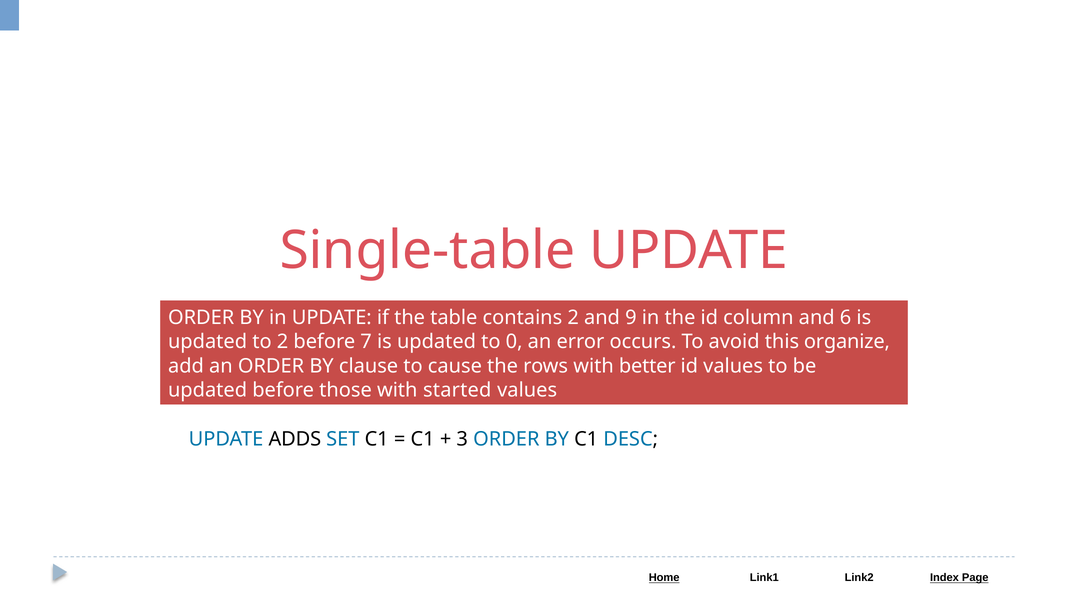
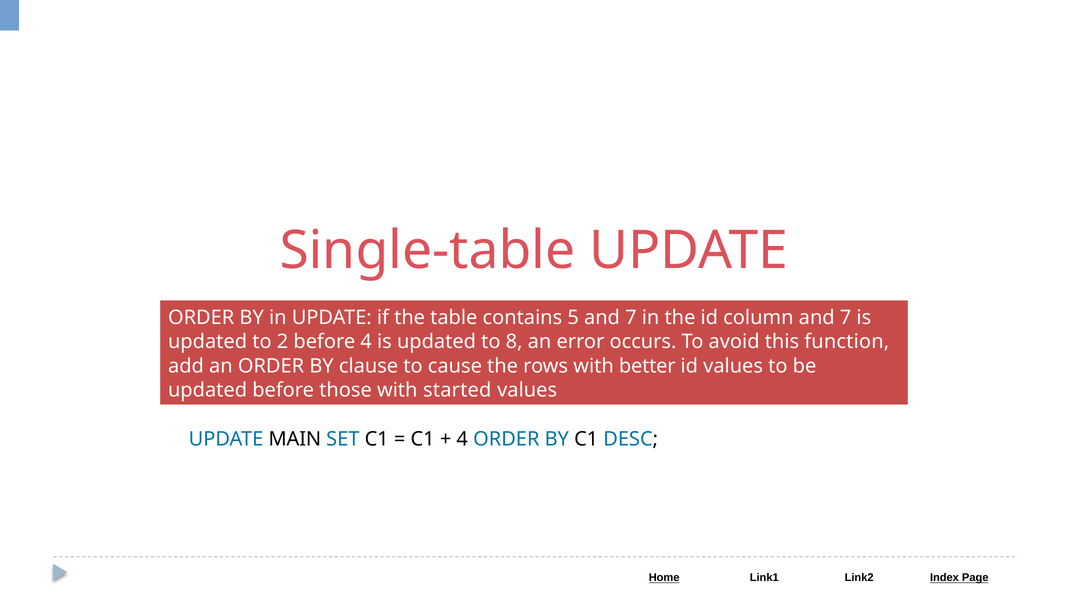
contains 2: 2 -> 5 (573, 318)
9: 9 -> 7 (631, 318)
column and 6: 6 -> 7 (846, 318)
before 7: 7 -> 4 (366, 342)
0: 0 -> 8 (514, 342)
organize: organize -> function (847, 342)
ADDS: ADDS -> MAIN (295, 439)
3: 3 -> 4 (462, 439)
